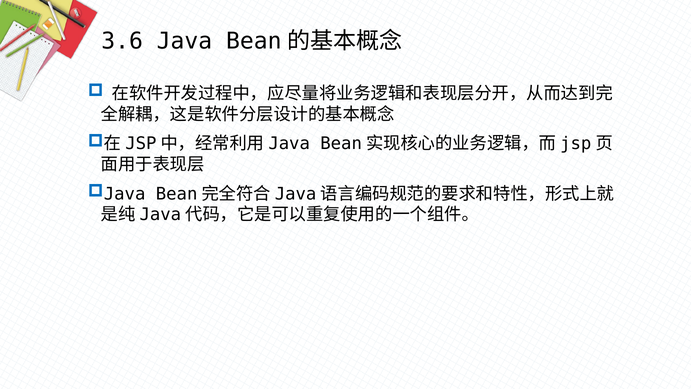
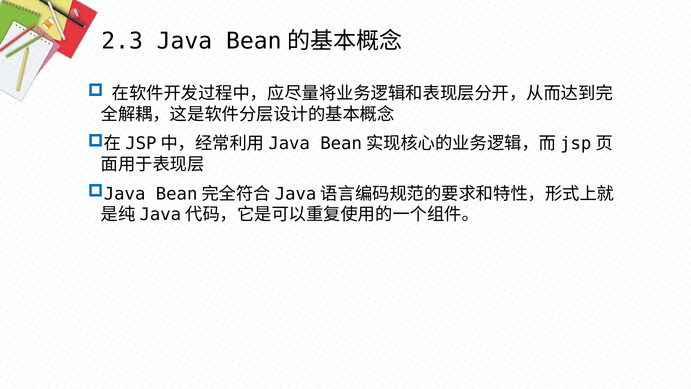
3.6: 3.6 -> 2.3 (122, 41)
